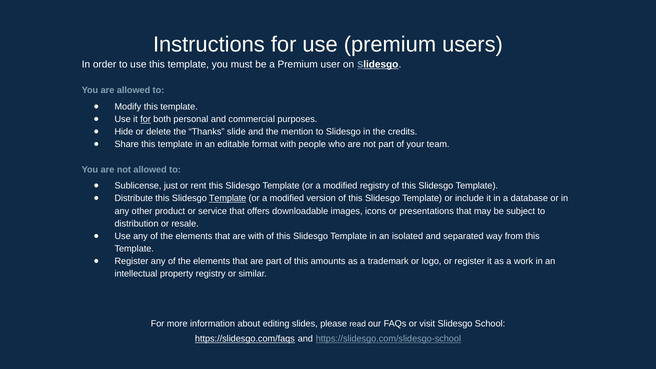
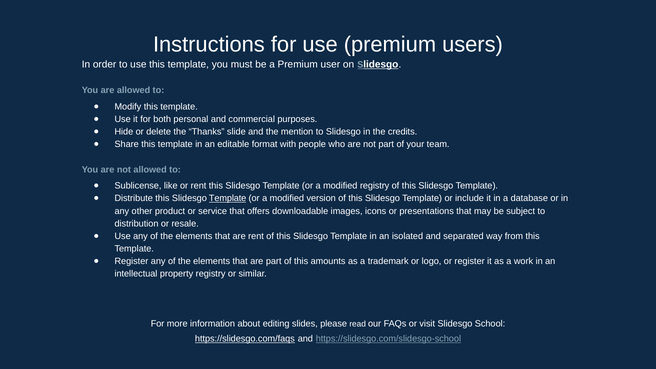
for underline: present -> none (146, 119)
just: just -> like (171, 186)
are with: with -> rent (256, 236)
